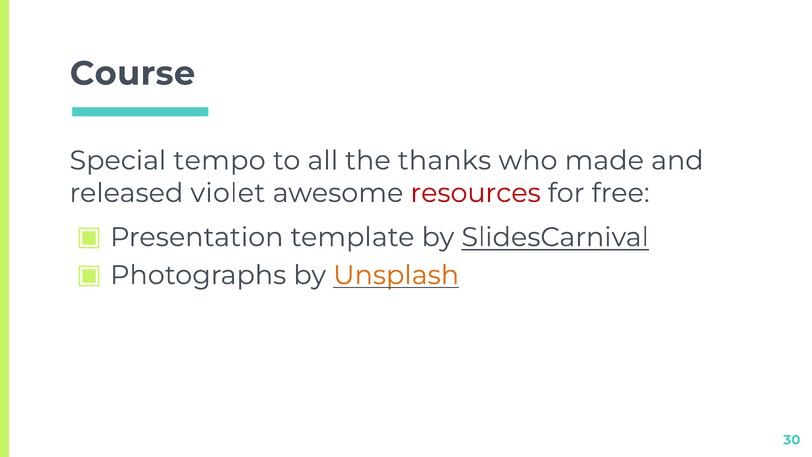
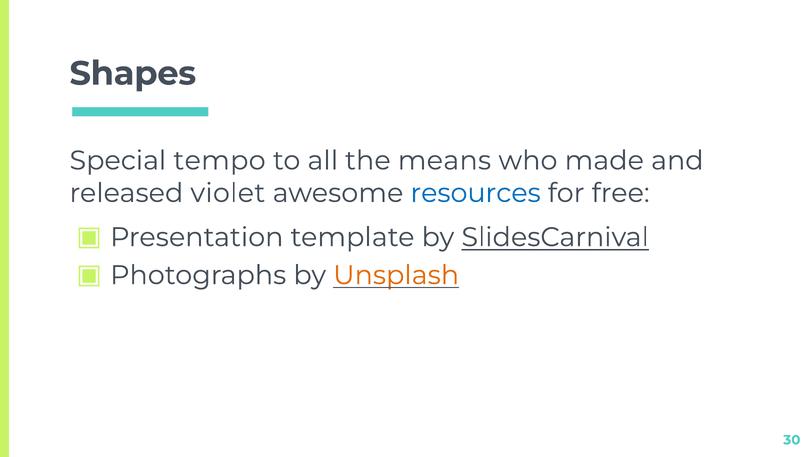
Course: Course -> Shapes (133, 73)
thanks: thanks -> means (444, 160)
resources colour: red -> blue (476, 193)
